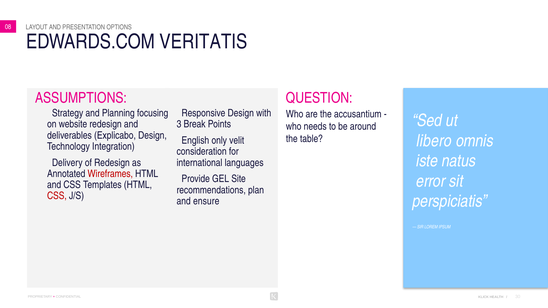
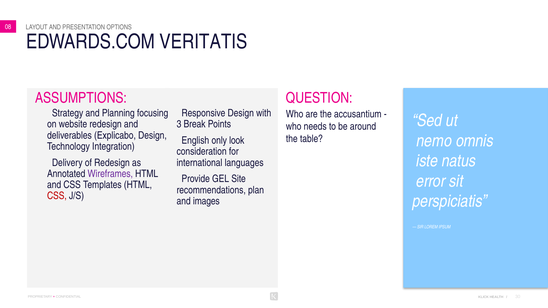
libero: libero -> nemo (434, 141)
velit: velit -> look (237, 141)
Wireframes colour: red -> purple (110, 174)
ensure: ensure -> images (206, 201)
